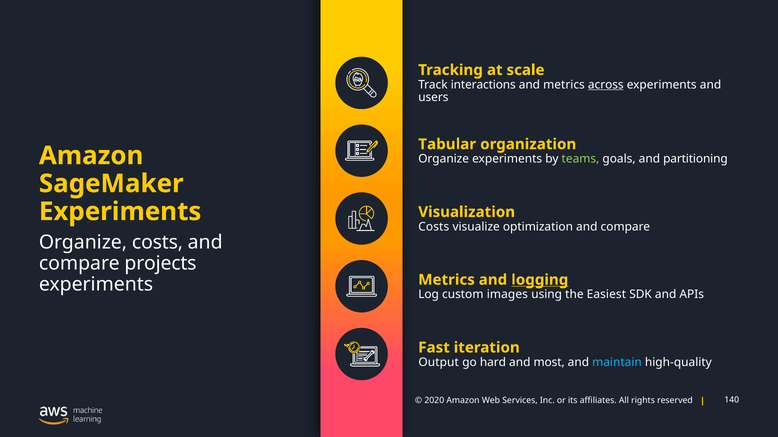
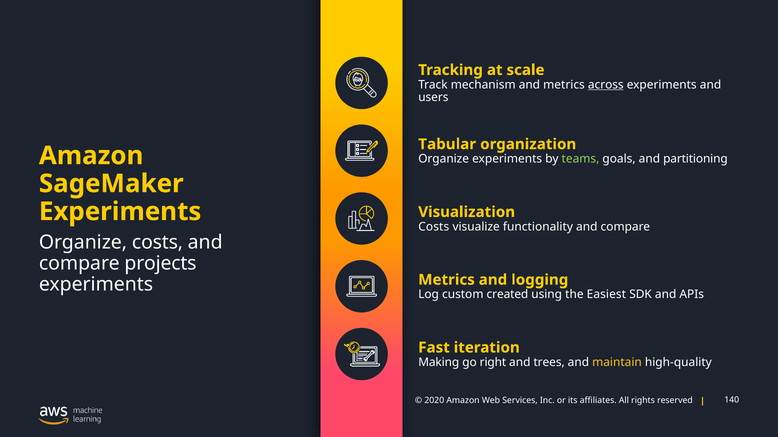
interactions: interactions -> mechanism (483, 85)
optimization: optimization -> functionality (538, 227)
logging underline: present -> none (540, 280)
images: images -> created (507, 295)
Output: Output -> Making (439, 363)
hard: hard -> right (493, 363)
most: most -> trees (549, 363)
maintain colour: light blue -> yellow (617, 363)
